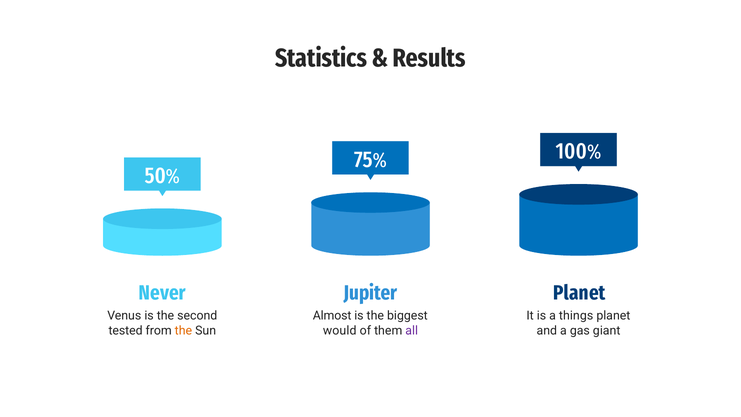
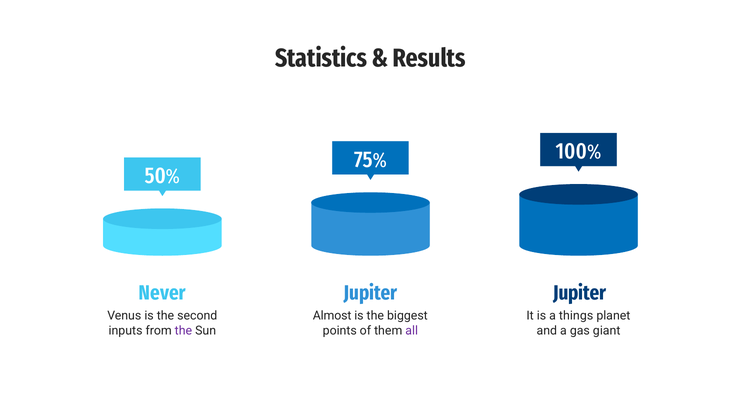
Jupiter Planet: Planet -> Jupiter (580, 293)
tested: tested -> inputs (126, 330)
the colour: orange -> purple (183, 330)
would: would -> points (340, 331)
